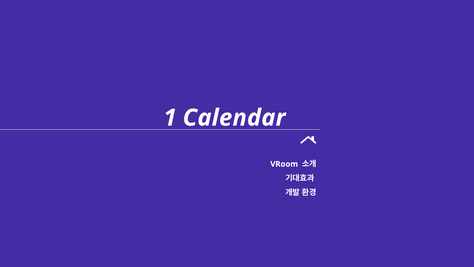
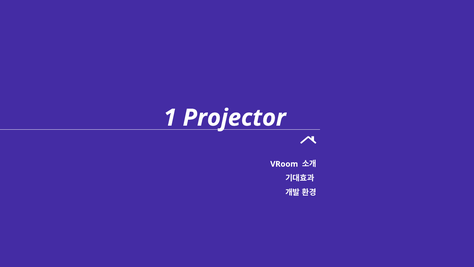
Calendar: Calendar -> Projector (234, 118)
